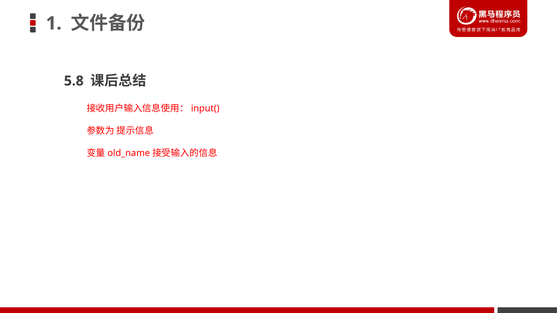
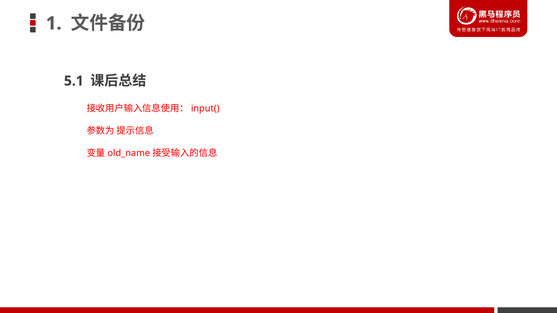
5.8: 5.8 -> 5.1 (74, 81)
